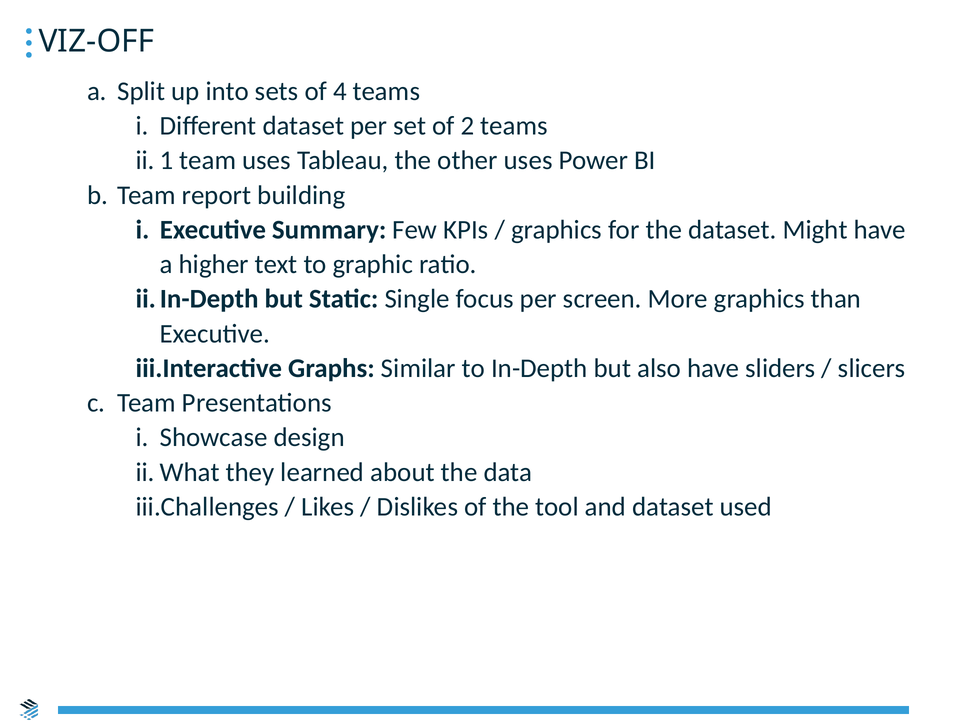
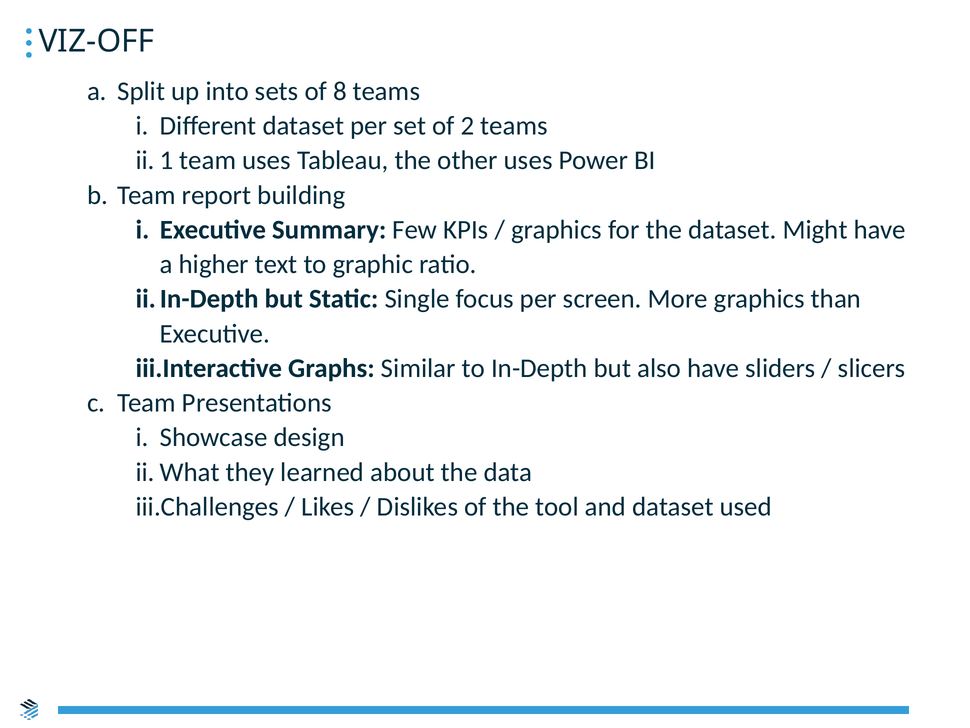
4: 4 -> 8 (340, 91)
